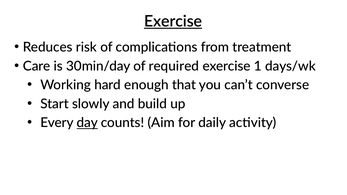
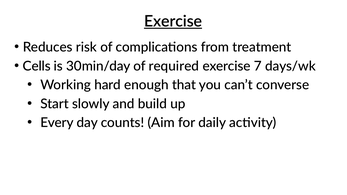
Care: Care -> Cells (37, 66)
1: 1 -> 7 (258, 66)
day underline: present -> none (87, 123)
